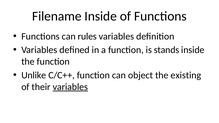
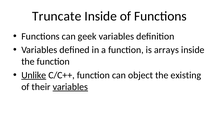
Filename: Filename -> Truncate (57, 16)
rules: rules -> geek (87, 36)
stands: stands -> arrays (166, 50)
Unlike underline: none -> present (34, 75)
